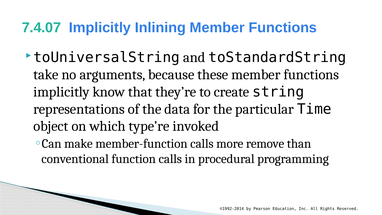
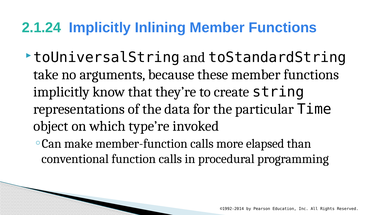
7.4.07: 7.4.07 -> 2.1.24 (41, 28)
remove: remove -> elapsed (265, 144)
